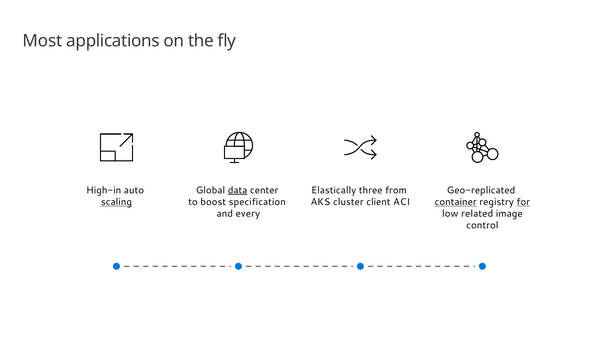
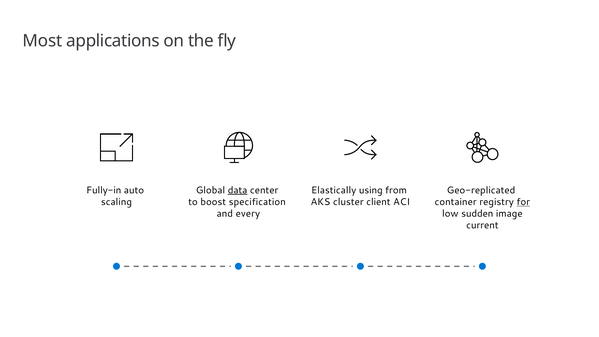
High-in: High-in -> Fully-in (104, 190)
three: three -> using (371, 190)
scaling underline: present -> none (116, 202)
container underline: present -> none (456, 202)
related: related -> sudden (477, 214)
control: control -> current (482, 225)
